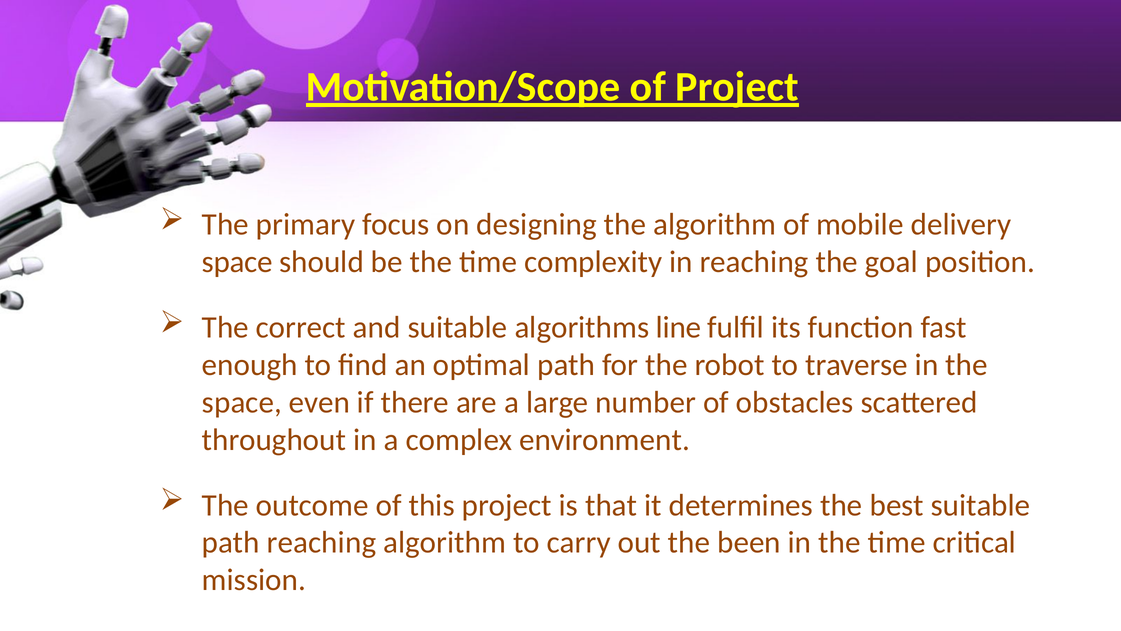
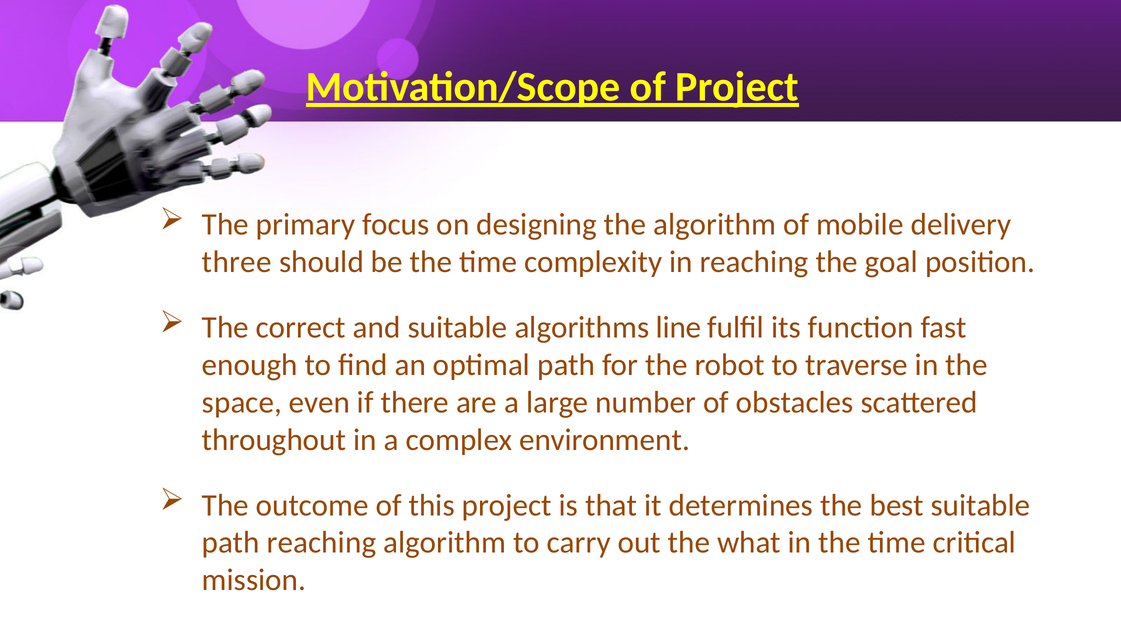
space: space -> three (237, 262)
been: been -> what (749, 542)
